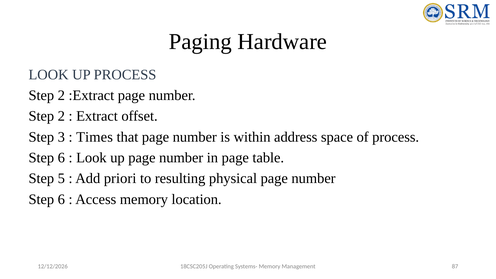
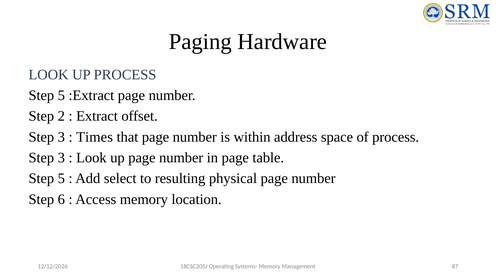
2: 2 -> 5 (61, 95)
6: 6 -> 3 (61, 158)
priori: priori -> select (120, 178)
